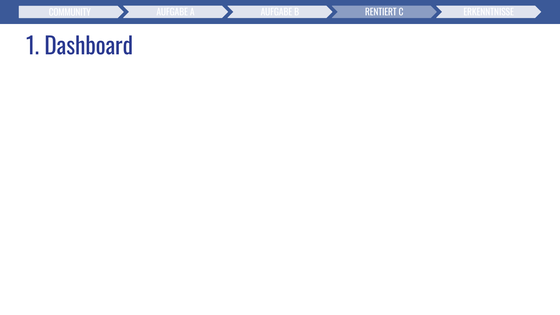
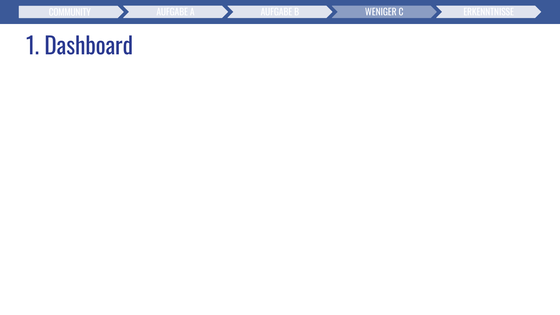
RENTIERT: RENTIERT -> WENIGER (381, 13)
